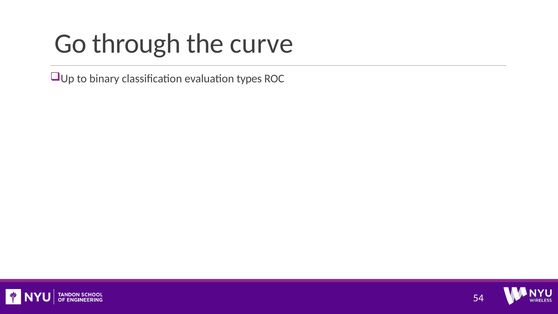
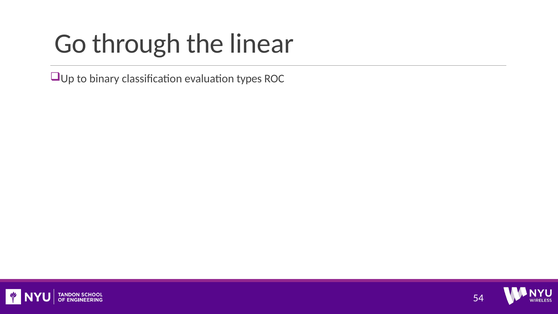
curve: curve -> linear (262, 44)
